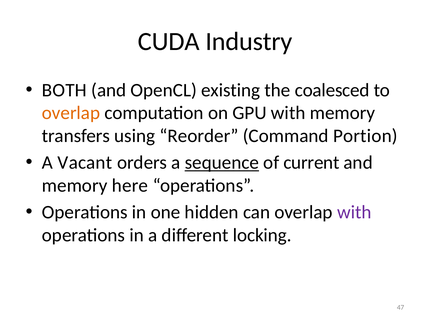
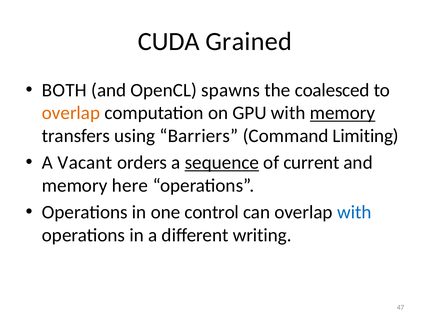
Industry: Industry -> Grained (249, 42)
existing: existing -> spawns (231, 90)
memory underline: none -> present (343, 113)
Reorder: Reorder -> Barriers (199, 136)
Portion: Portion -> Limiting (366, 136)
hidden: hidden -> control (212, 213)
with colour: purple -> blue (354, 213)
locking: locking -> writing (262, 235)
